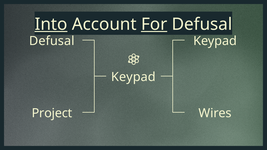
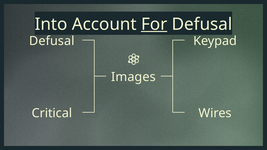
Into underline: present -> none (51, 24)
Keypad: Keypad -> Images (133, 77)
Project: Project -> Critical (52, 113)
